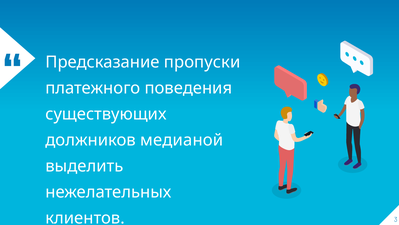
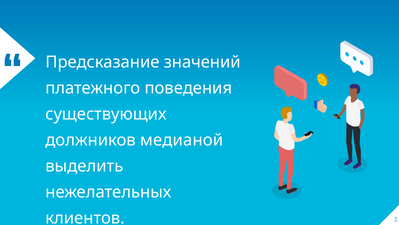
пропуски: пропуски -> значений (202, 62)
